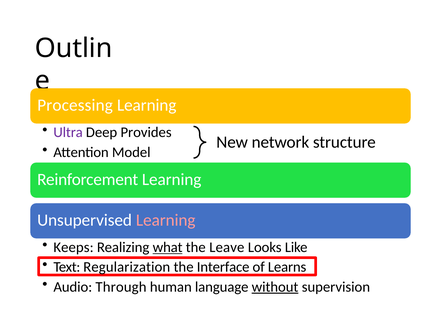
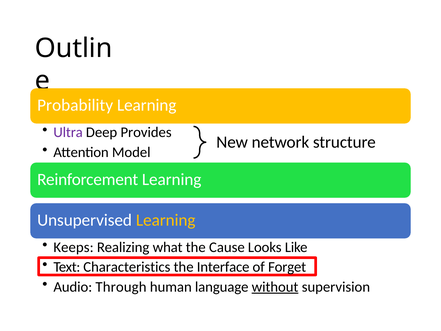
Processing: Processing -> Probability (75, 105)
Learning colour: pink -> yellow (166, 220)
what underline: present -> none (168, 247)
Leave: Leave -> Cause (227, 247)
Regularization: Regularization -> Characteristics (127, 267)
Learns: Learns -> Forget (287, 267)
